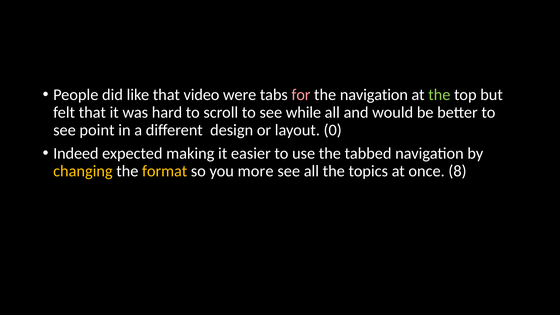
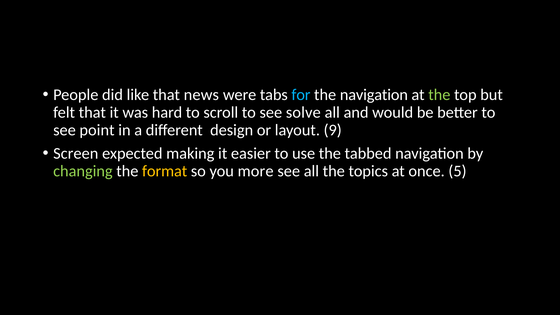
video: video -> news (201, 95)
for colour: pink -> light blue (301, 95)
while: while -> solve (303, 112)
0: 0 -> 9 (333, 130)
Indeed: Indeed -> Screen (76, 153)
changing colour: yellow -> light green (83, 171)
8: 8 -> 5 (457, 171)
